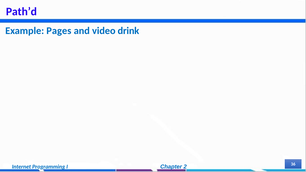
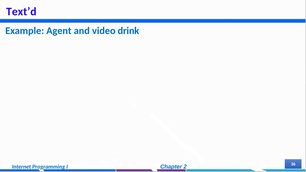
Path’d: Path’d -> Text’d (21, 12)
Pages: Pages -> Agent (59, 31)
